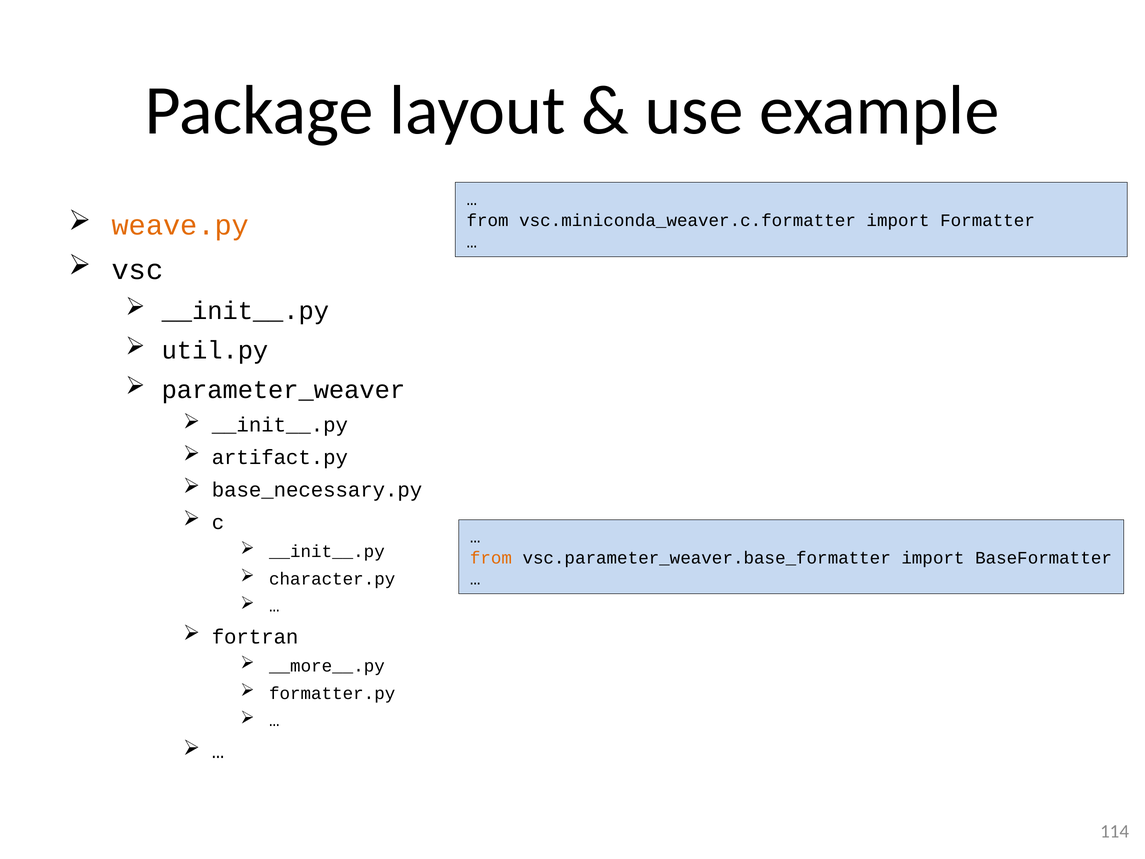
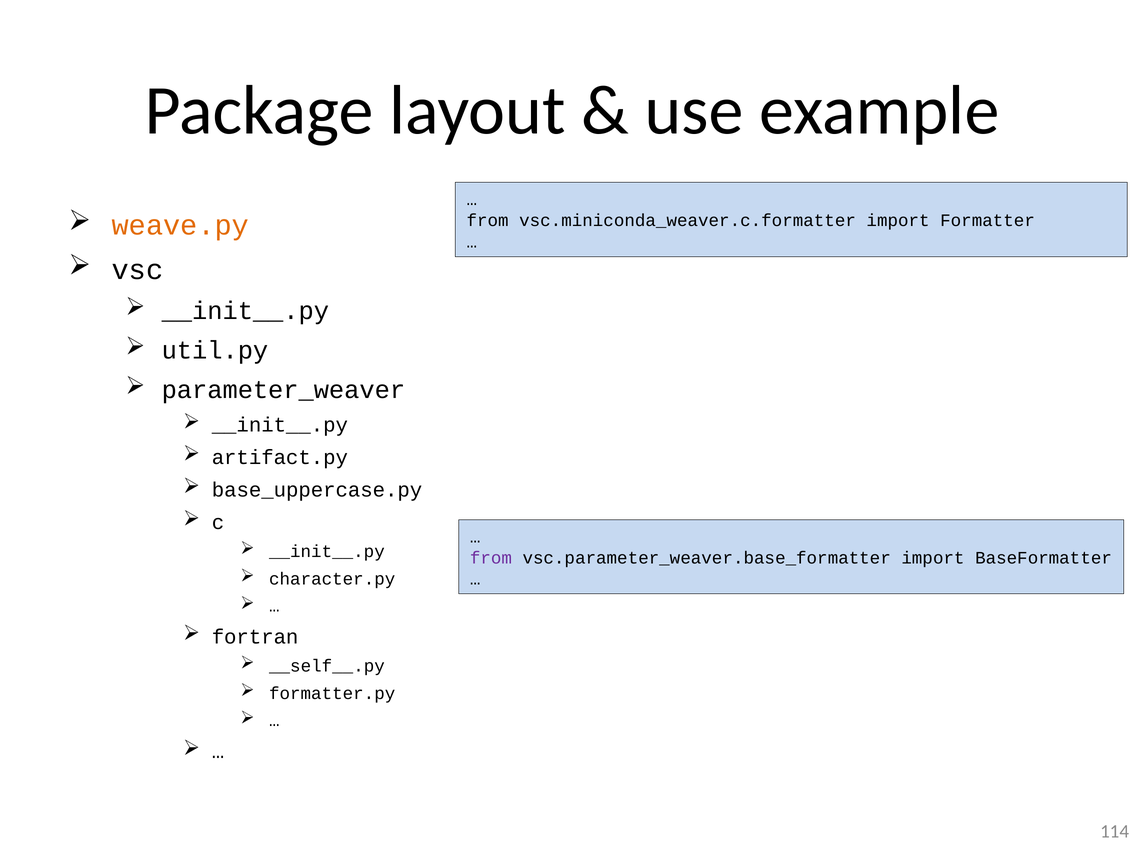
base_necessary.py: base_necessary.py -> base_uppercase.py (317, 490)
from colour: orange -> purple (491, 558)
__more__.py: __more__.py -> __self__.py (327, 666)
